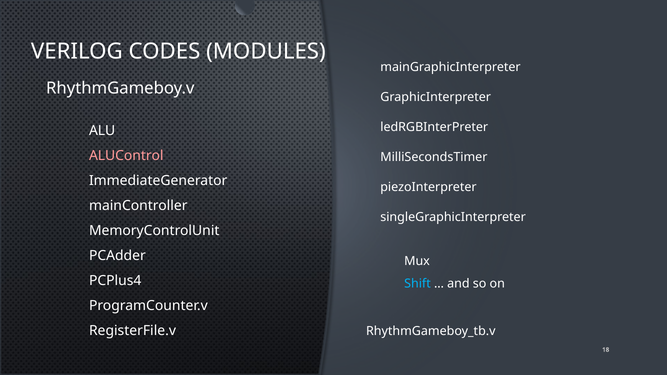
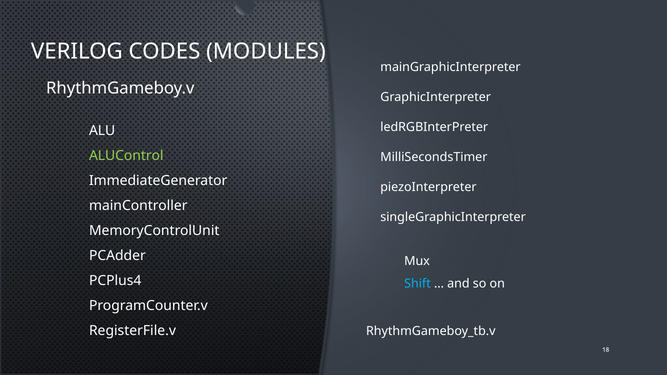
ALUControl colour: pink -> light green (126, 156)
